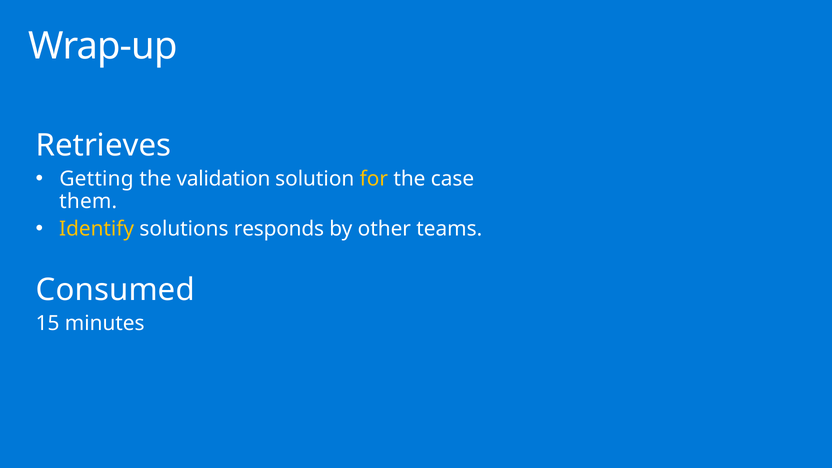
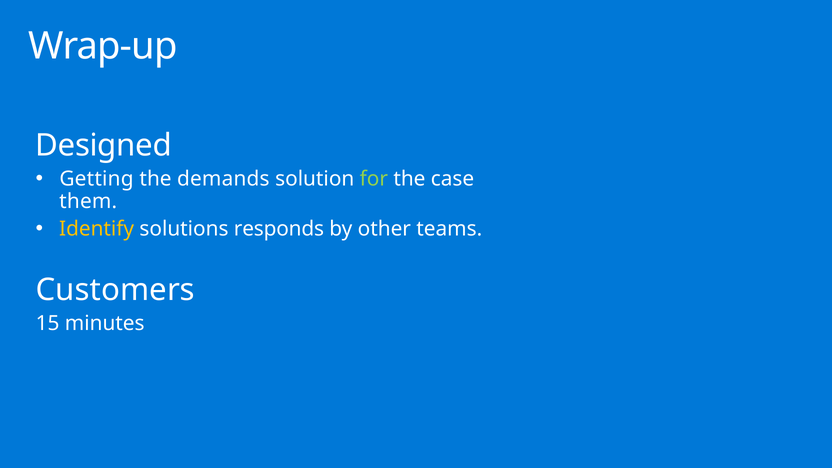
Retrieves: Retrieves -> Designed (104, 145)
validation: validation -> demands (223, 179)
for colour: yellow -> light green (374, 179)
Consumed: Consumed -> Customers (115, 290)
